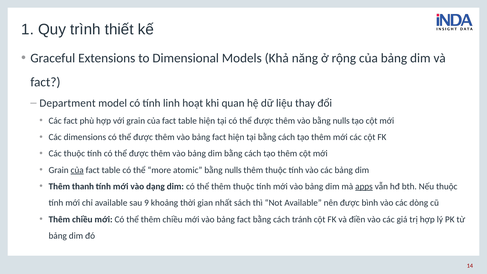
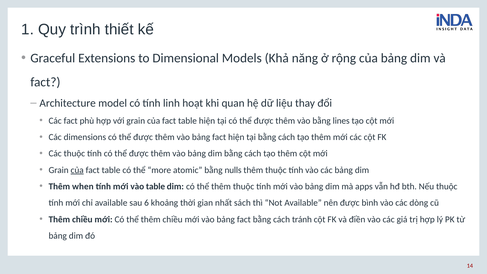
Department: Department -> Architecture (68, 103)
vào bằng nulls: nulls -> lines (341, 121)
thanh: thanh -> when (83, 186)
vào dạng: dạng -> table (156, 186)
apps underline: present -> none (364, 186)
9: 9 -> 6 (147, 203)
